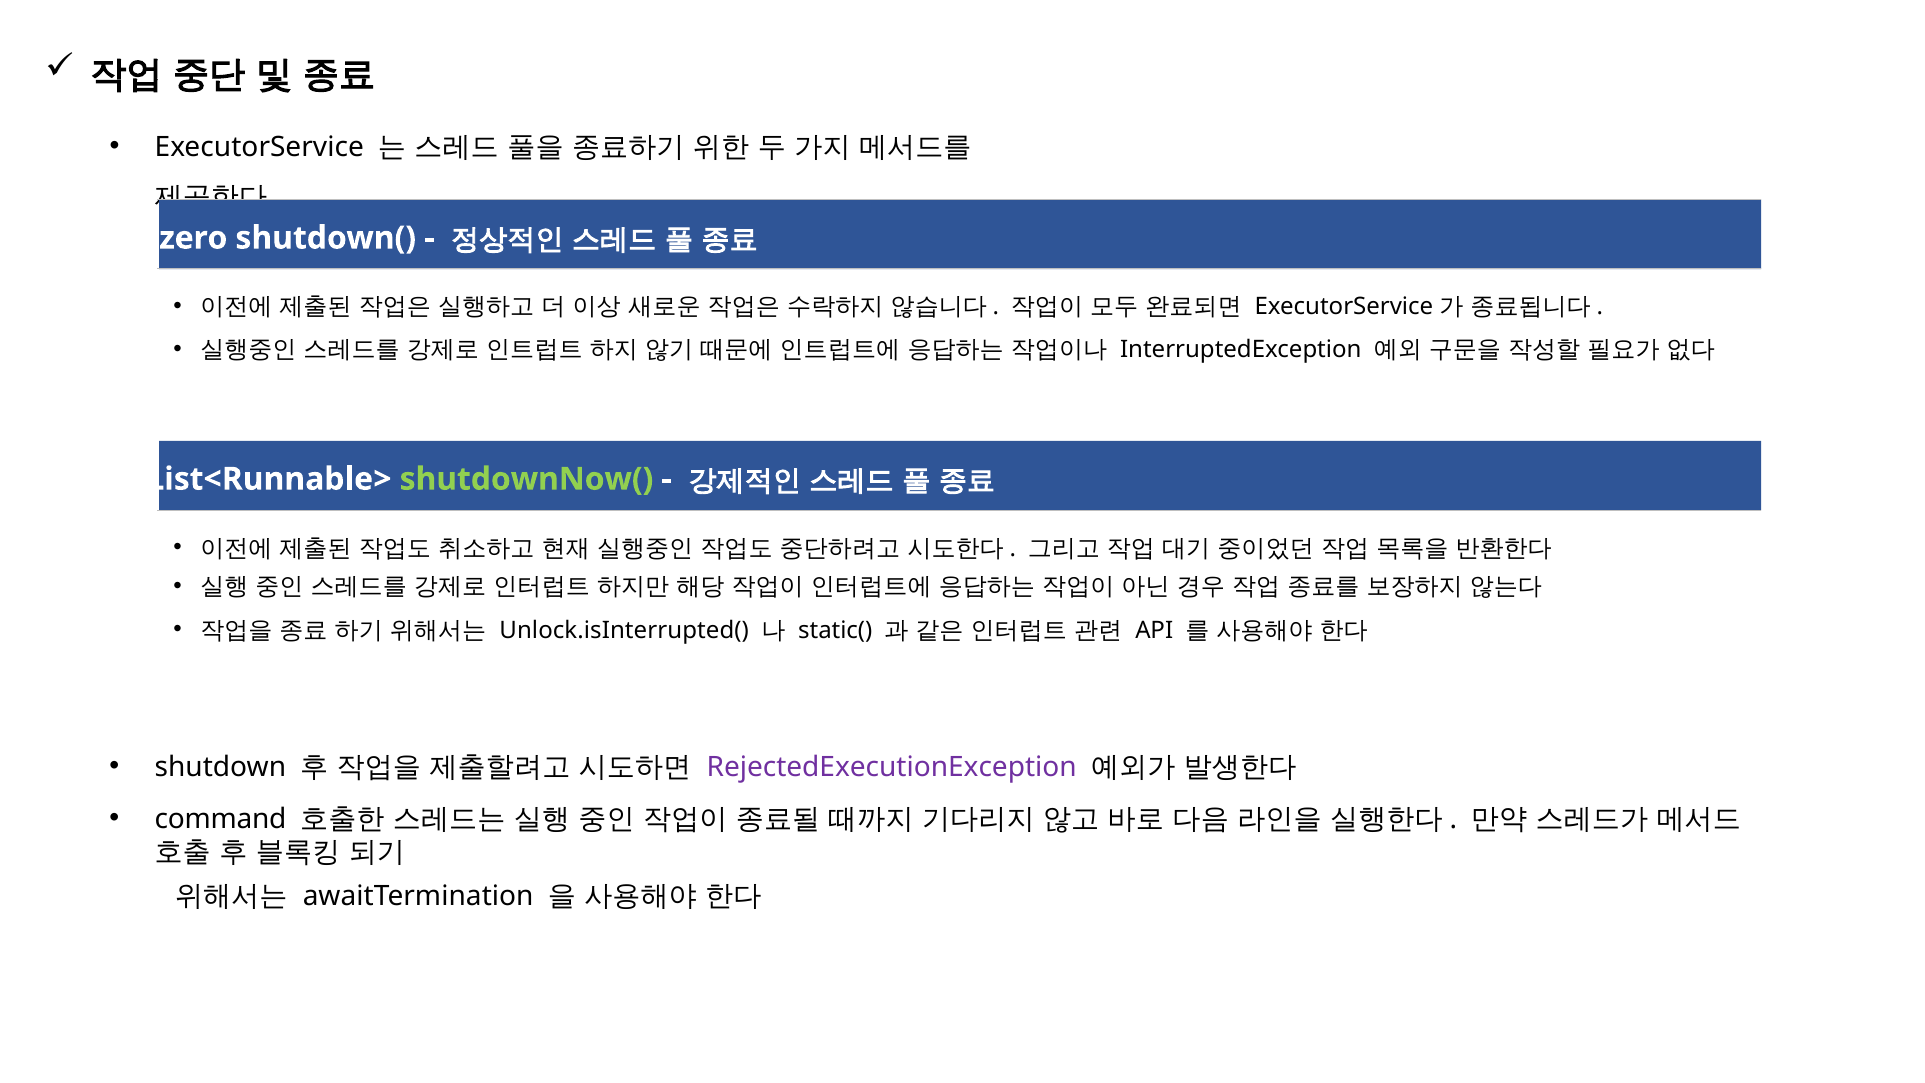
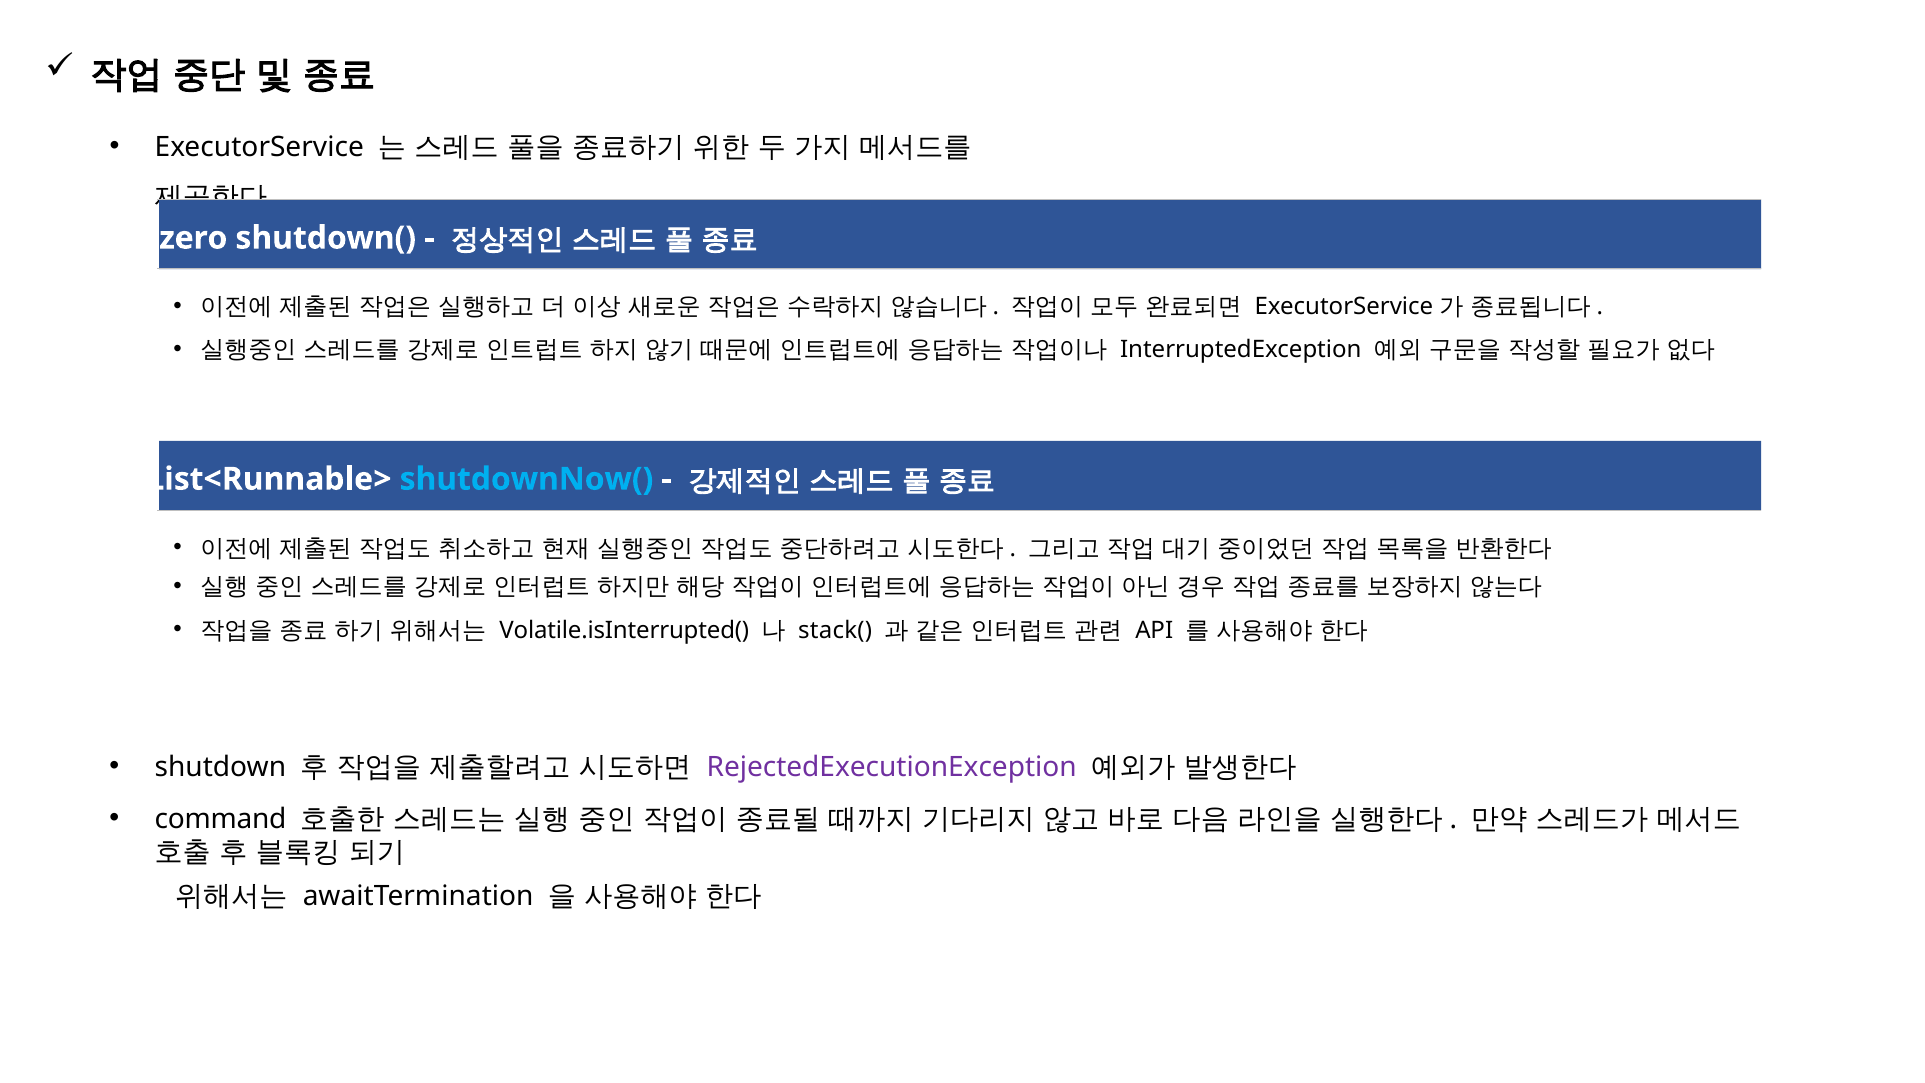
shutdownNow( colour: light green -> light blue (527, 479)
Unlock.isInterrupted(: Unlock.isInterrupted( -> Volatile.isInterrupted( (624, 630)
static(: static( -> stack( (835, 630)
